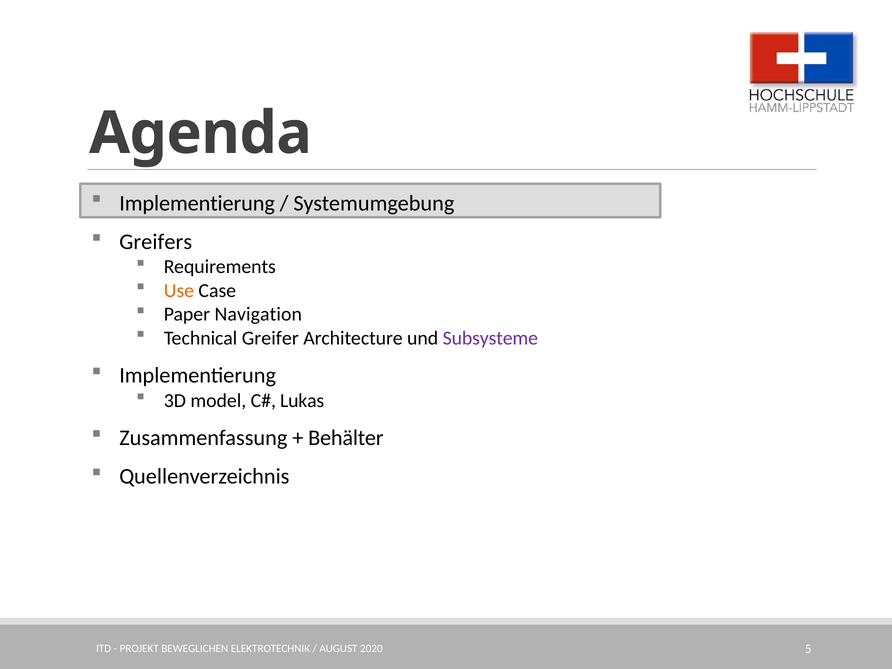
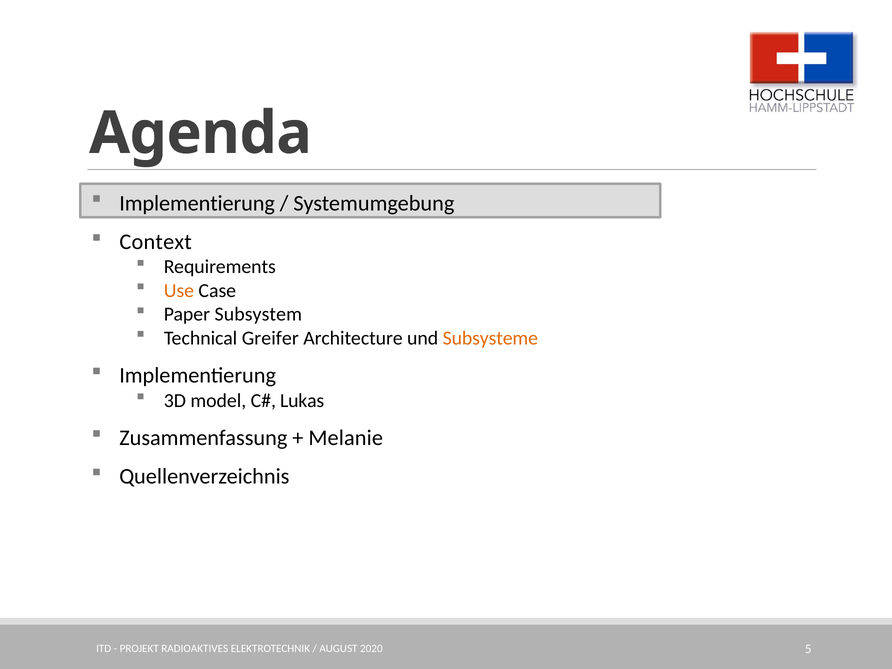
Greifers: Greifers -> Context (156, 242)
Navigation: Navigation -> Subsystem (258, 314)
Subsysteme colour: purple -> orange (490, 338)
Behälter: Behälter -> Melanie (346, 438)
BEWEGLICHEN: BEWEGLICHEN -> RADIOAKTIVES (195, 649)
